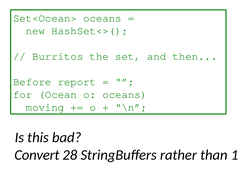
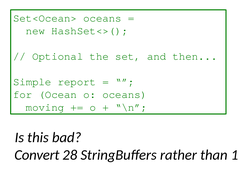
Burritos: Burritos -> Optional (58, 56)
Before: Before -> Simple (32, 82)
